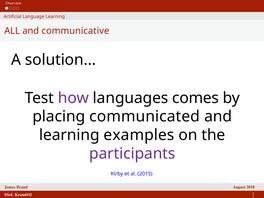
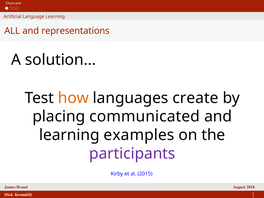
communicative: communicative -> representations (75, 31)
how colour: purple -> orange (73, 98)
comes: comes -> create (195, 98)
